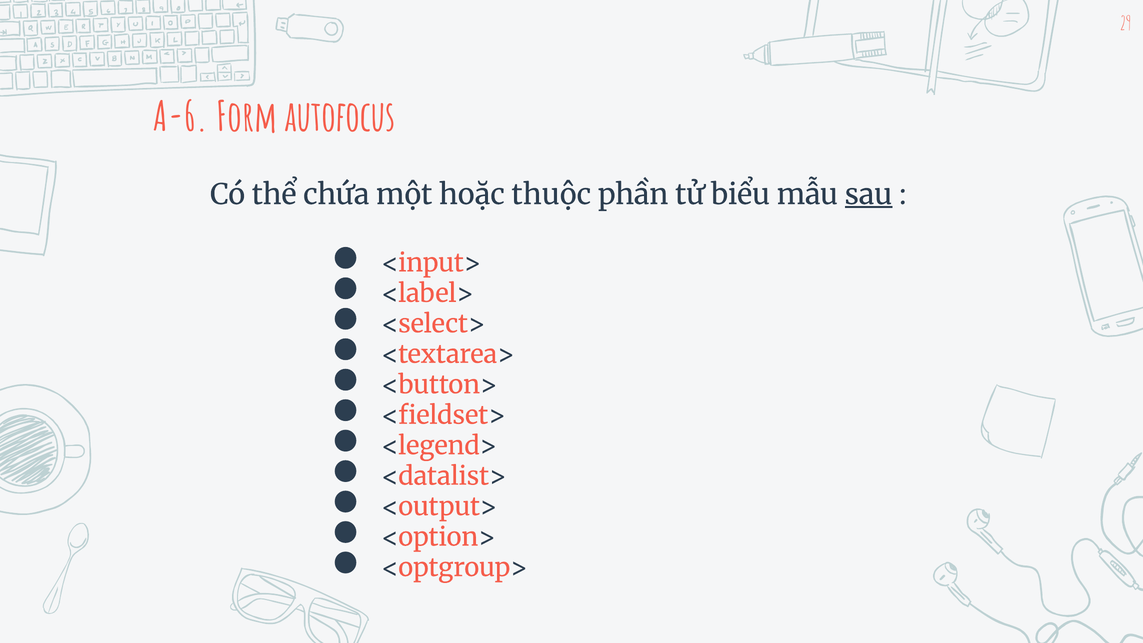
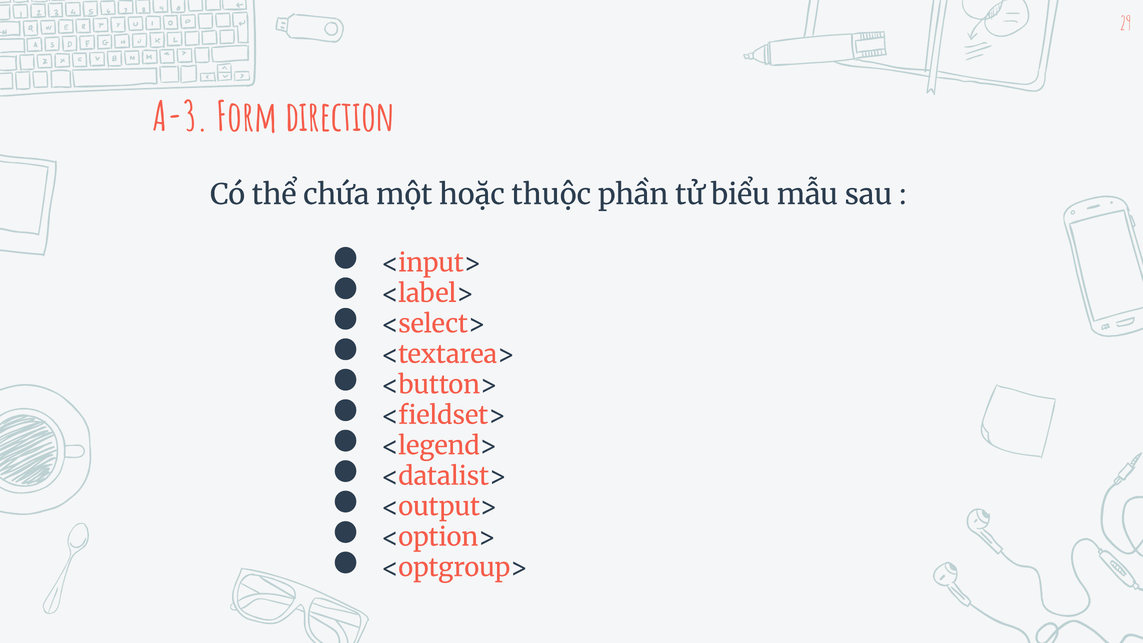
A-6: A-6 -> A-3 (181, 117)
autofocus: autofocus -> direction (340, 117)
sau underline: present -> none (869, 195)
